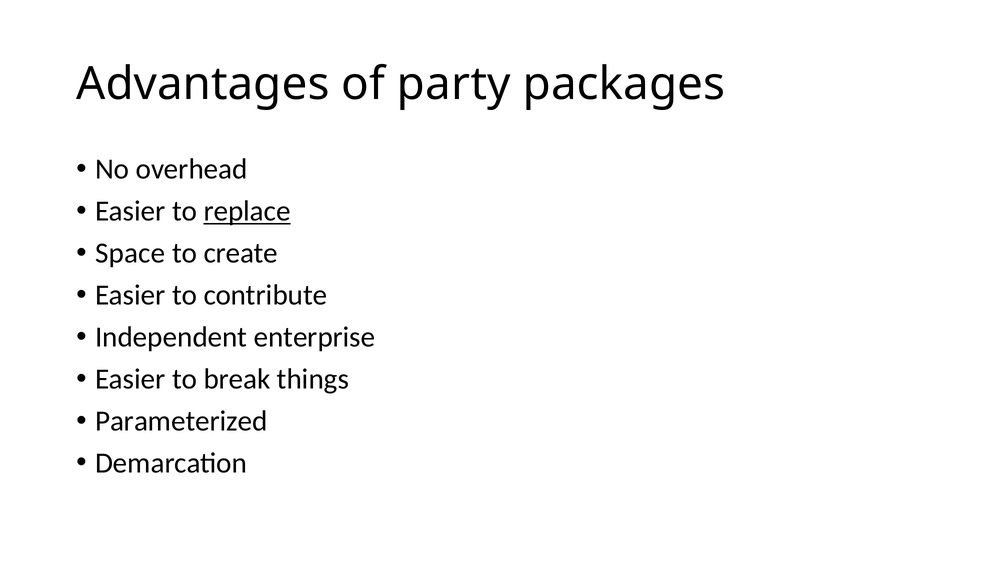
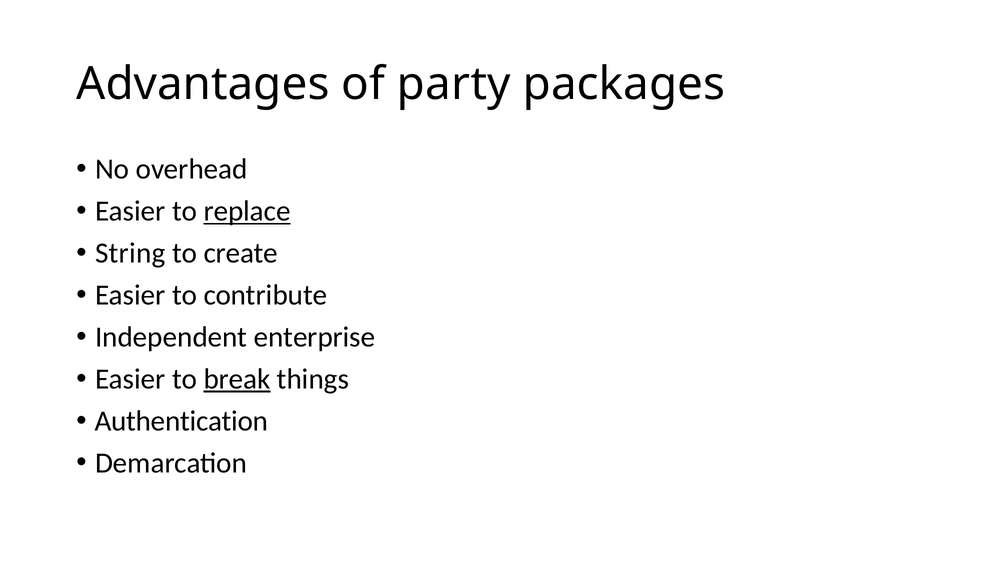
Space: Space -> String (130, 253)
break underline: none -> present (237, 379)
Parameterized: Parameterized -> Authentication (181, 421)
